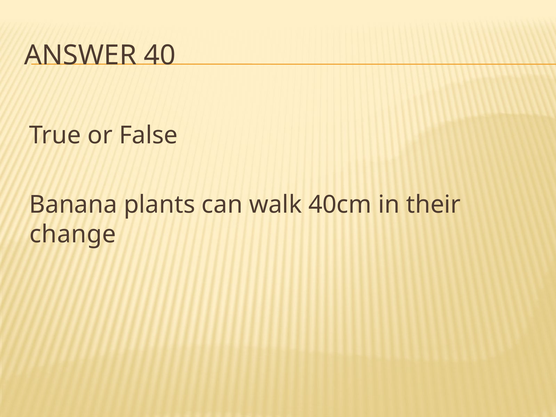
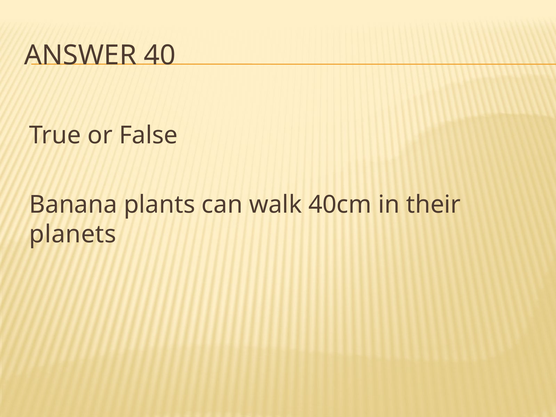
change: change -> planets (73, 234)
